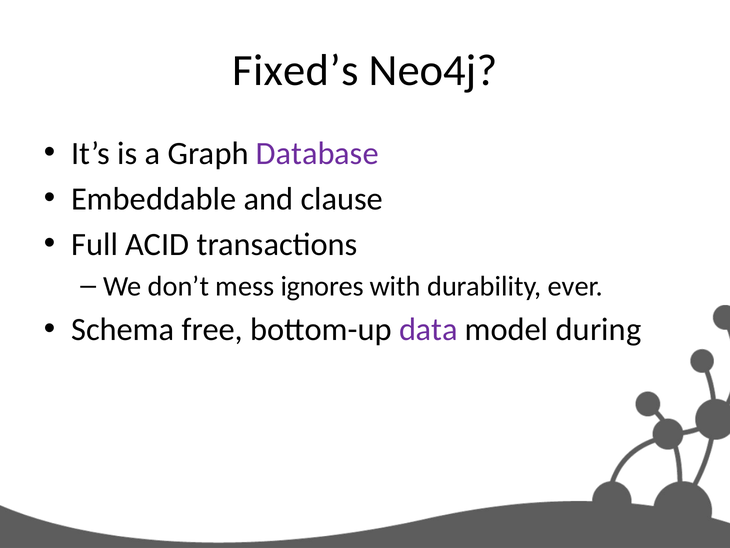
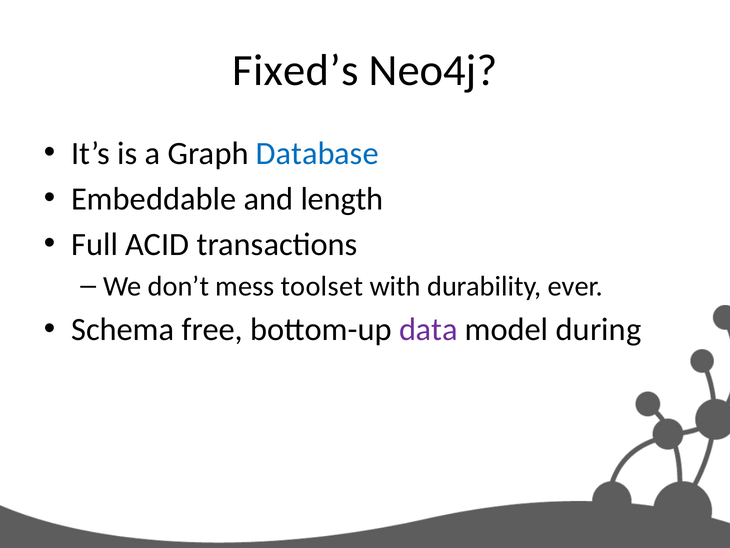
Database colour: purple -> blue (317, 153)
clause: clause -> length (342, 199)
ignores: ignores -> toolset (322, 286)
